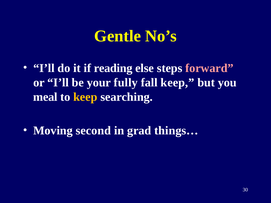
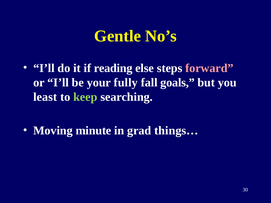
fall keep: keep -> goals (178, 83)
meal: meal -> least (45, 97)
keep colour: yellow -> light green (85, 97)
second: second -> minute (93, 131)
